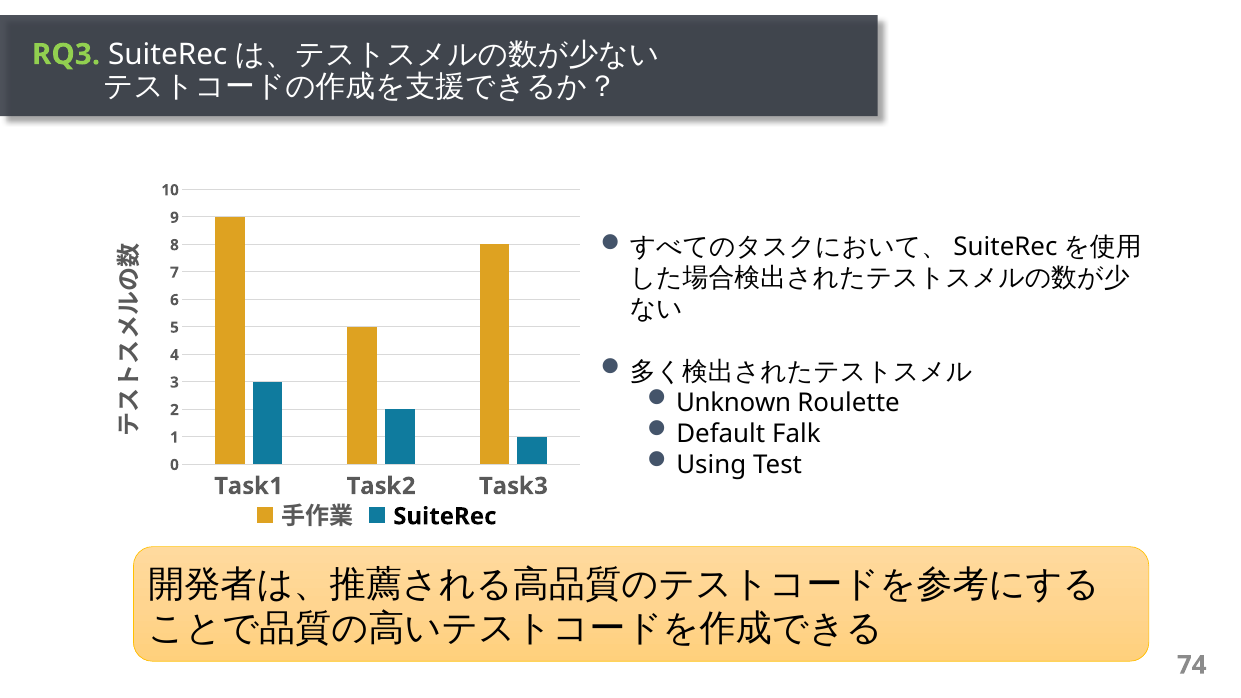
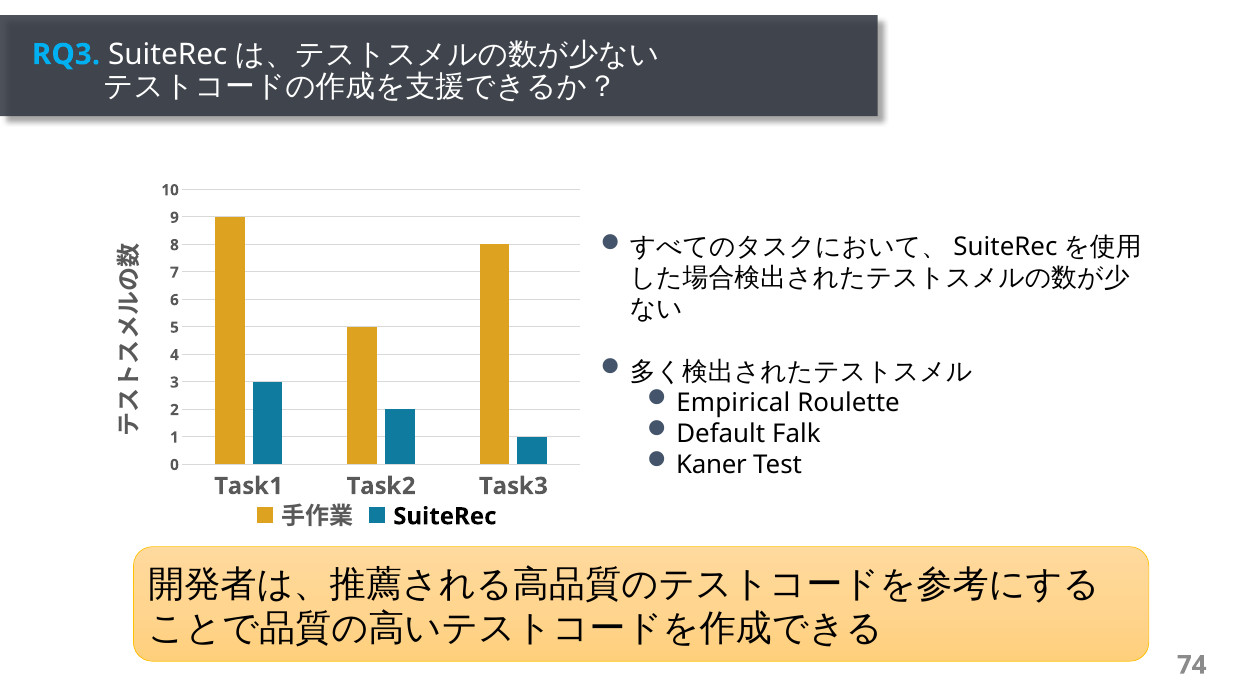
RQ3 colour: light green -> light blue (66, 54)
Unknown: Unknown -> Empirical (733, 403)
Using: Using -> Kaner (711, 465)
